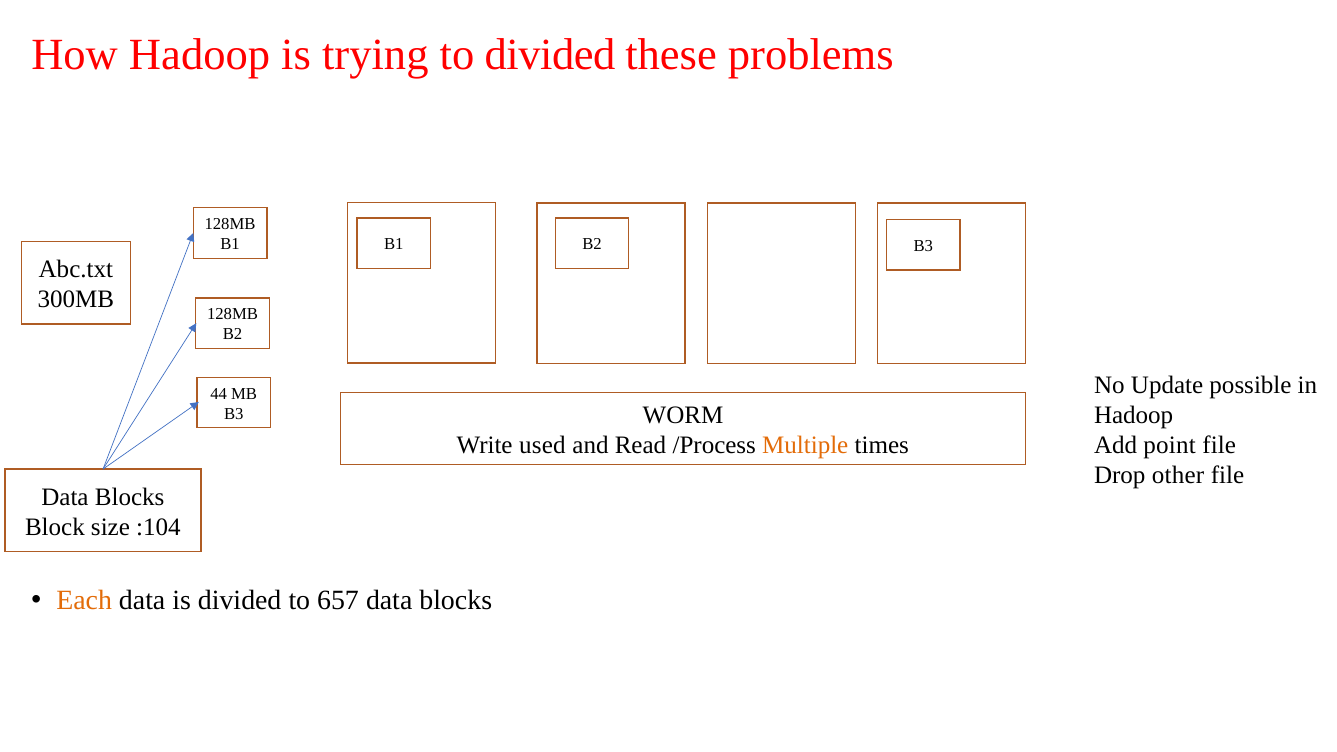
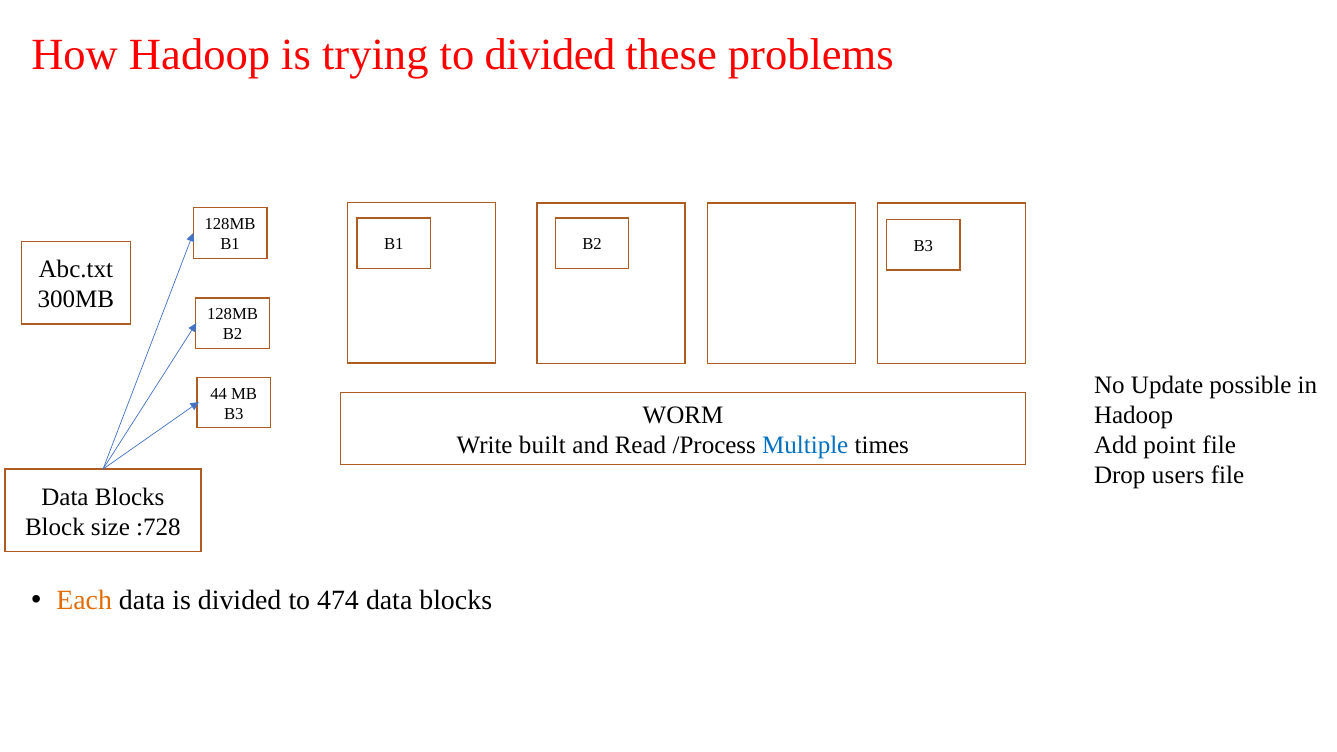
used: used -> built (542, 445)
Multiple colour: orange -> blue (805, 445)
other: other -> users (1178, 475)
:104: :104 -> :728 (158, 527)
657: 657 -> 474 (338, 601)
